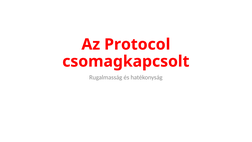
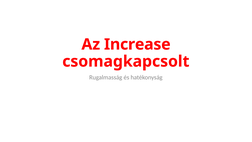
Protocol: Protocol -> Increase (137, 44)
